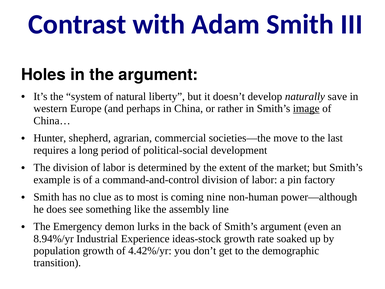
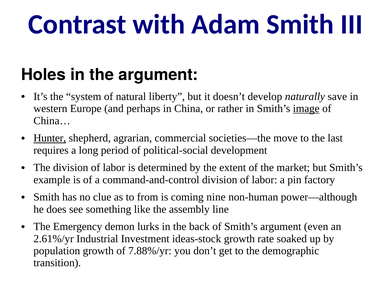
Hunter underline: none -> present (50, 138)
most: most -> from (148, 197)
8.94%/yr: 8.94%/yr -> 2.61%/yr (54, 238)
Experience: Experience -> Investment (145, 238)
4.42%/yr: 4.42%/yr -> 7.88%/yr (150, 251)
